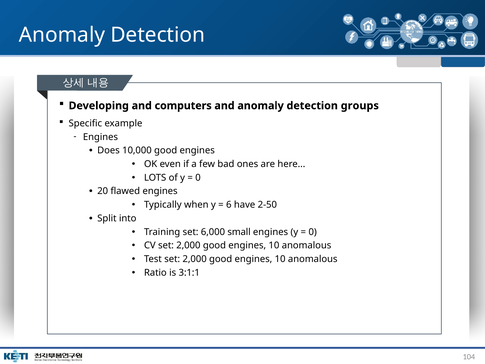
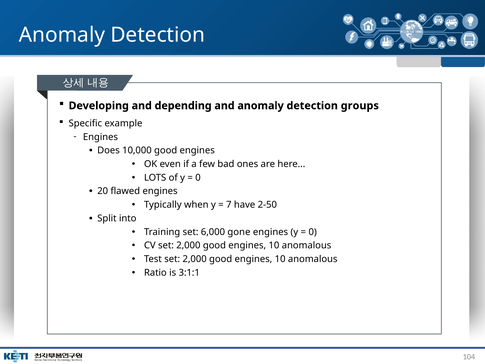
computers: computers -> depending (183, 106)
6: 6 -> 7 (229, 205)
small: small -> gone (239, 232)
